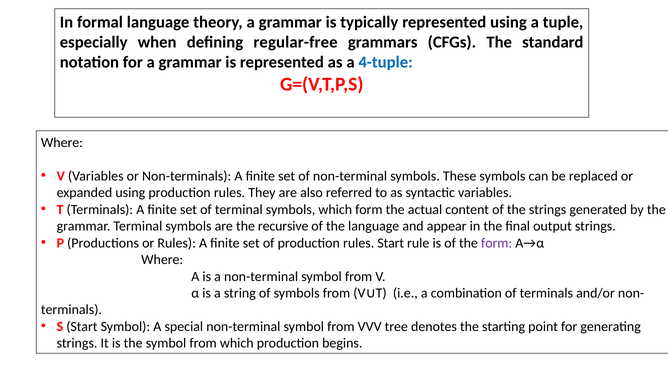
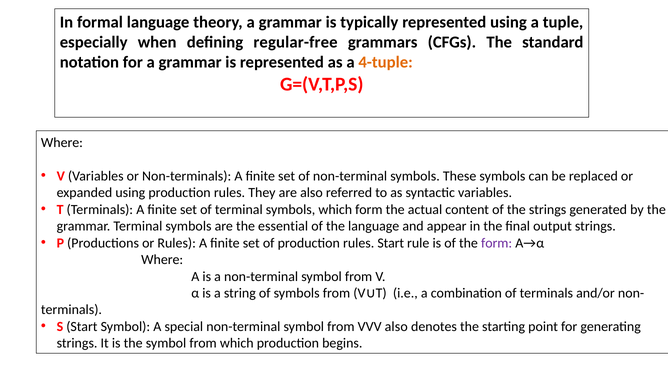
4-tuple colour: blue -> orange (386, 62)
recursive: recursive -> essential (283, 226)
VVV tree: tree -> also (396, 326)
